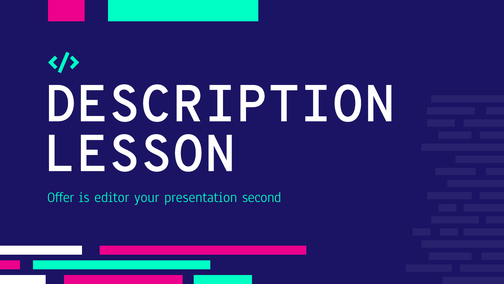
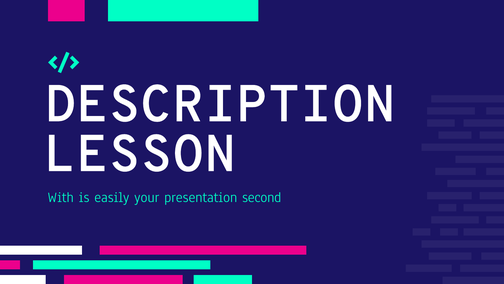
Offer: Offer -> With (61, 197)
editor: editor -> easily (112, 197)
